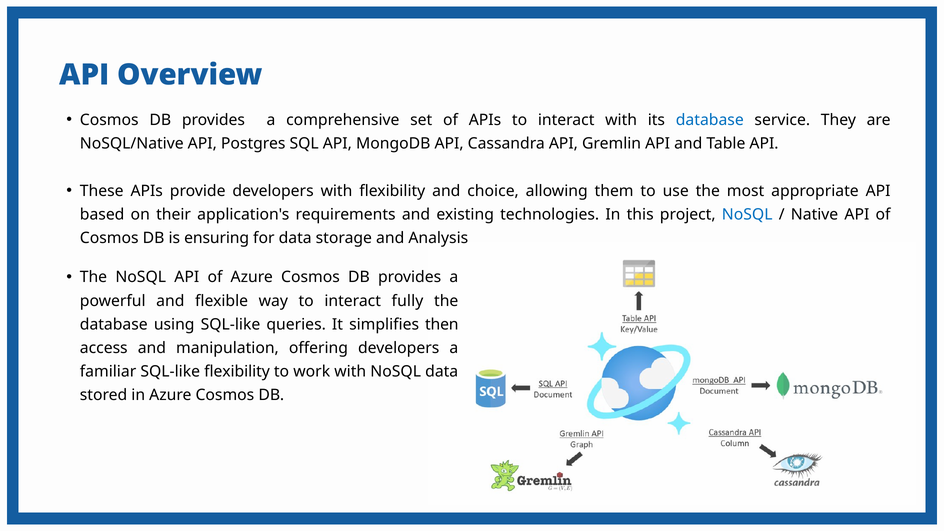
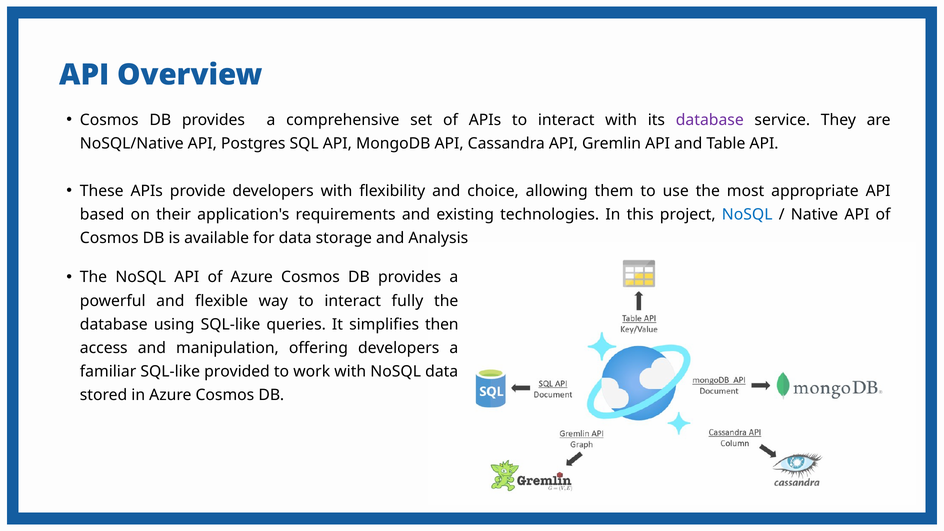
database colour: blue -> purple (710, 120)
ensuring: ensuring -> available (217, 238)
SQL-like flexibility: flexibility -> provided (237, 372)
